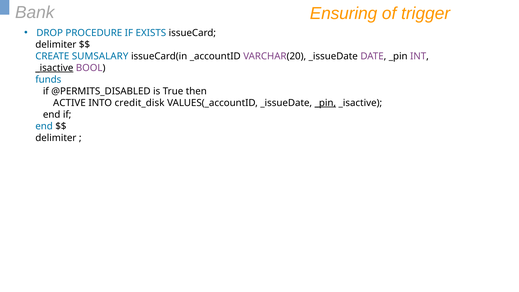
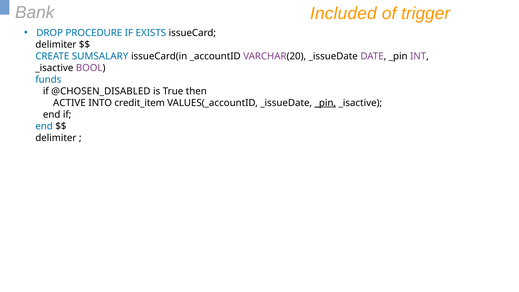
Ensuring: Ensuring -> Included (343, 14)
_isactive underline: present -> none (54, 68)
@PERMITS_DISABLED: @PERMITS_DISABLED -> @CHOSEN_DISABLED (101, 91)
credit_disk: credit_disk -> credit_item (140, 103)
